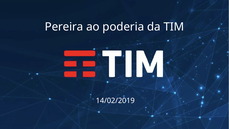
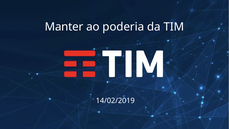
Pereira: Pereira -> Manter (64, 27)
